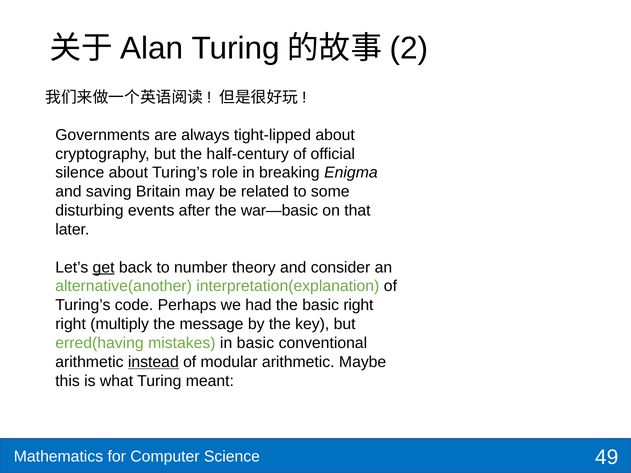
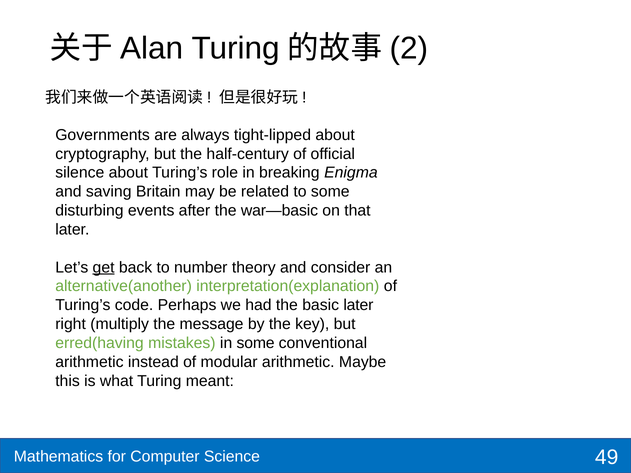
basic right: right -> later (358, 305)
in basic: basic -> some (256, 343)
instead underline: present -> none (153, 362)
